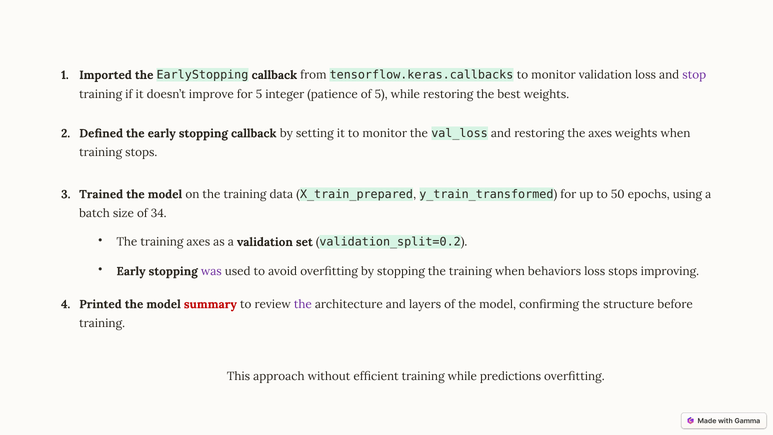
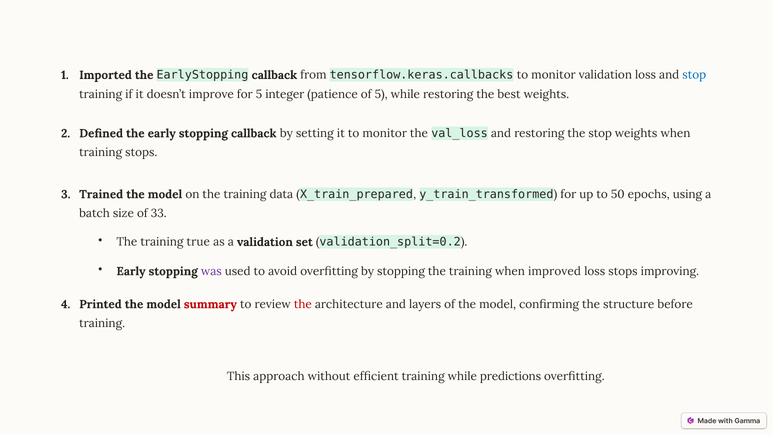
stop colour: purple -> blue (694, 75)
the axes: axes -> stop (600, 133)
34: 34 -> 33 (159, 213)
training axes: axes -> true (198, 242)
behaviors: behaviors -> improved (555, 271)
the colour: purple -> red (303, 304)
